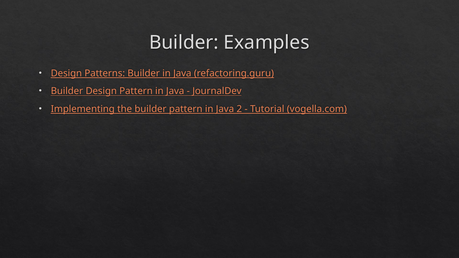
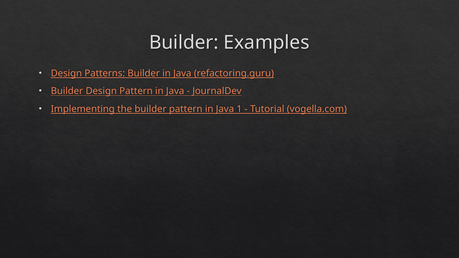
2: 2 -> 1 (239, 109)
